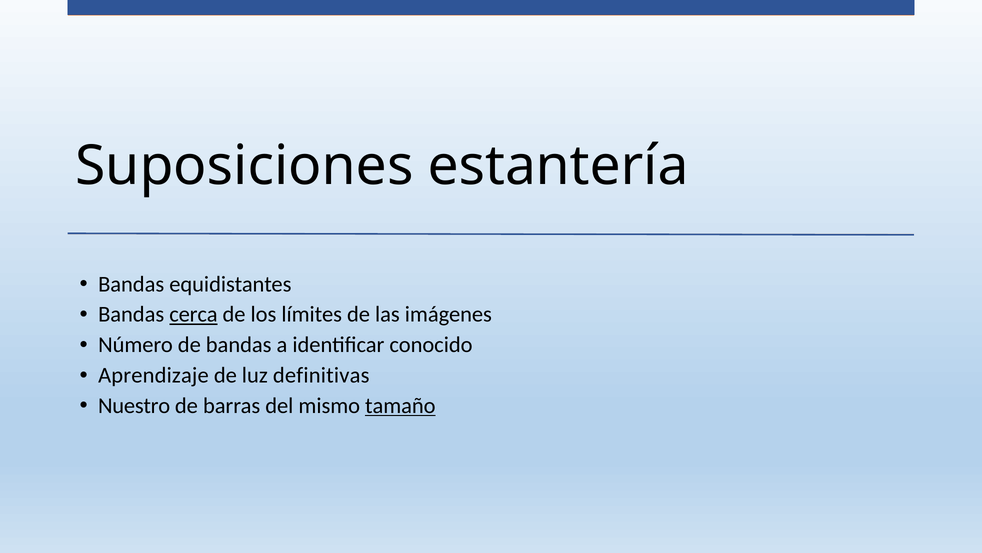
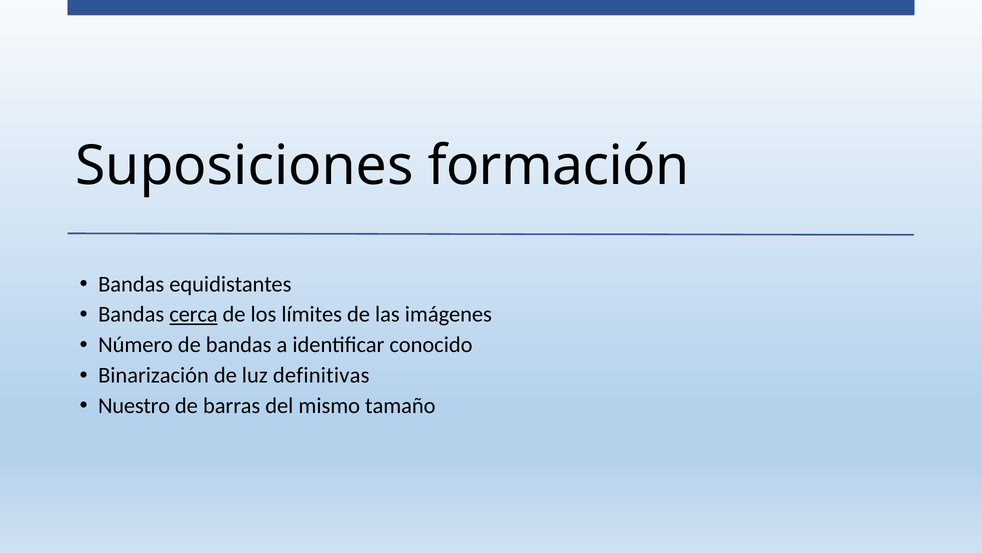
estantería: estantería -> formación (558, 166)
Aprendizaje: Aprendizaje -> Binarización (154, 375)
tamaño underline: present -> none (400, 405)
